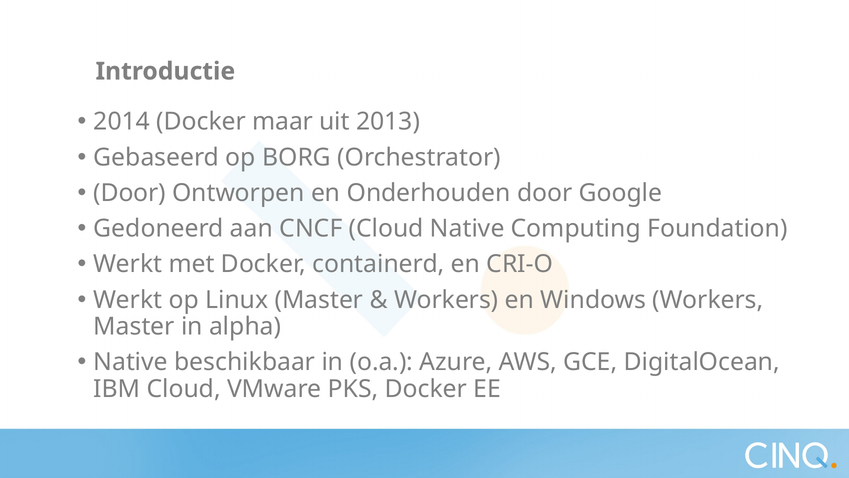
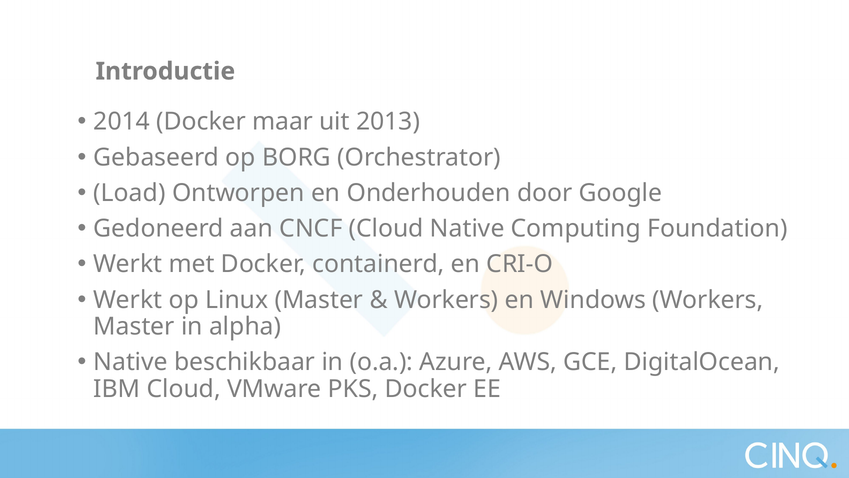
Door: Door -> Load (130, 193)
